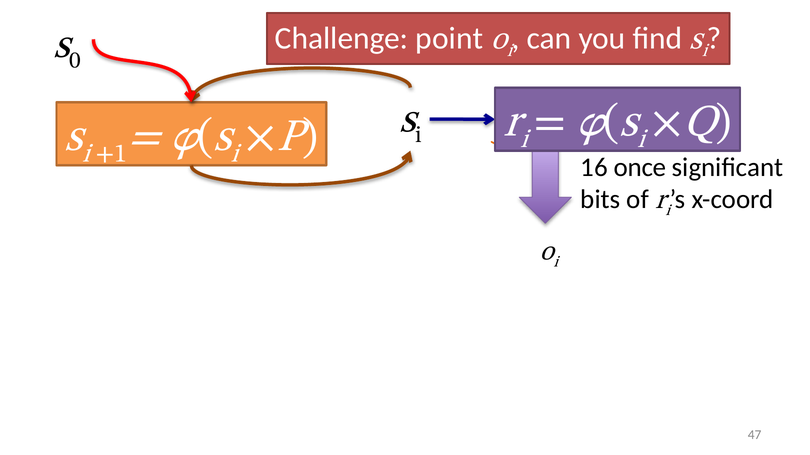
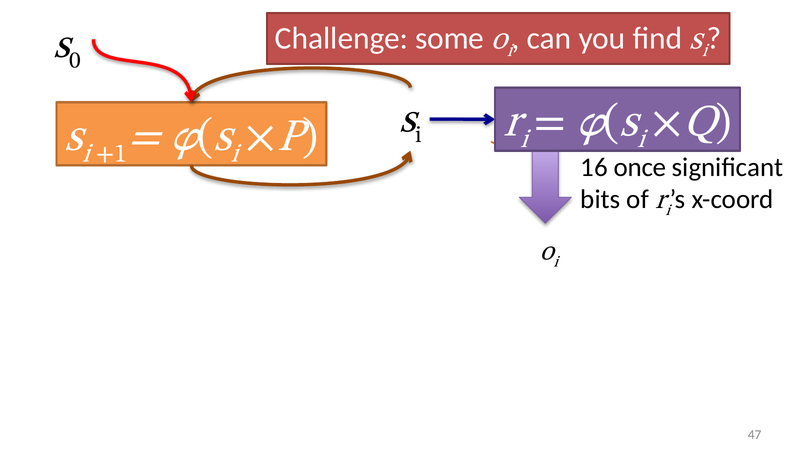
point: point -> some (450, 38)
